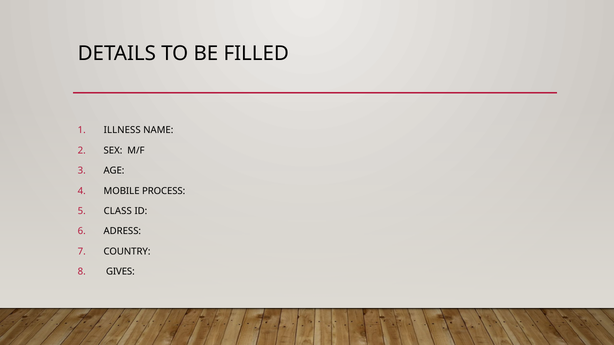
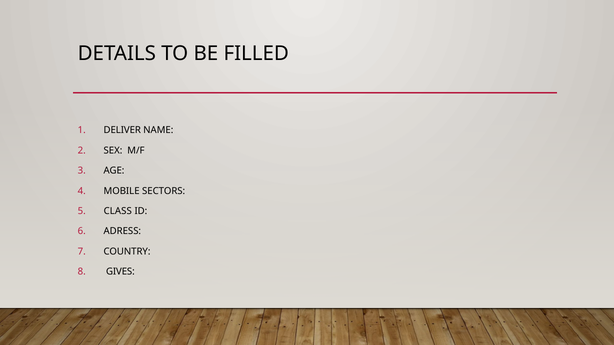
ILLNESS: ILLNESS -> DELIVER (122, 130)
PROCESS: PROCESS -> SECTORS (164, 191)
